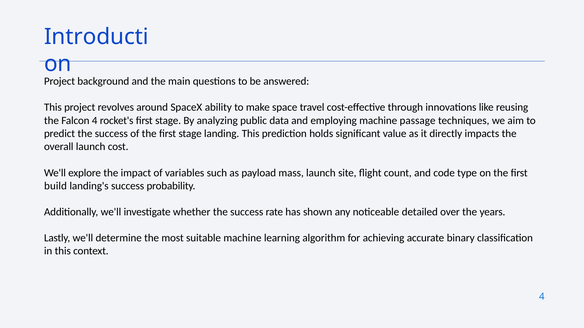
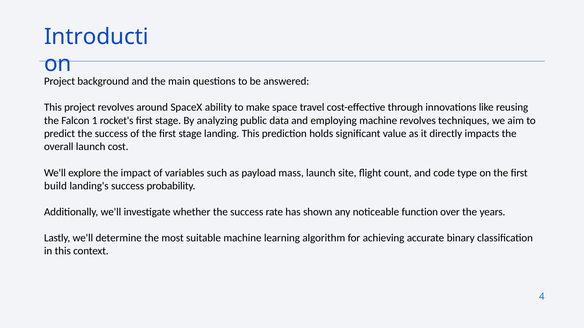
Falcon 4: 4 -> 1 (95, 121)
machine passage: passage -> revolves (418, 121)
detailed: detailed -> function (420, 212)
